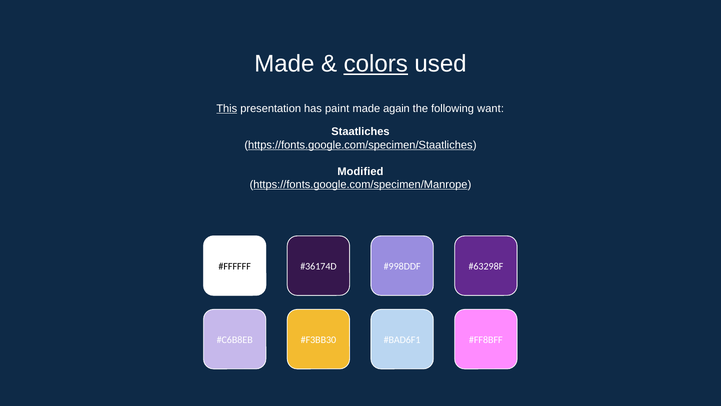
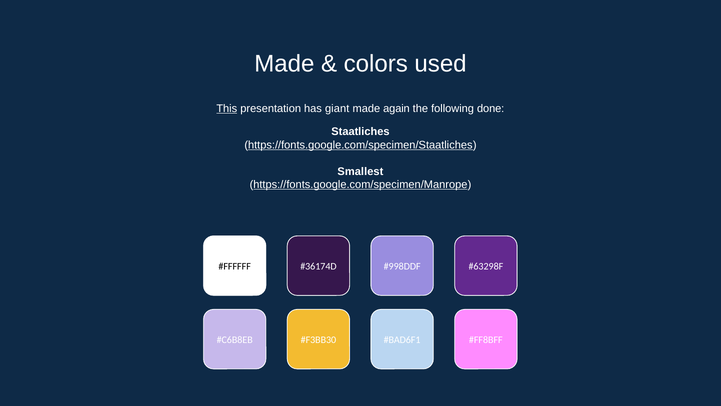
colors underline: present -> none (376, 64)
paint: paint -> giant (337, 108)
want: want -> done (491, 108)
Modified: Modified -> Smallest (360, 171)
